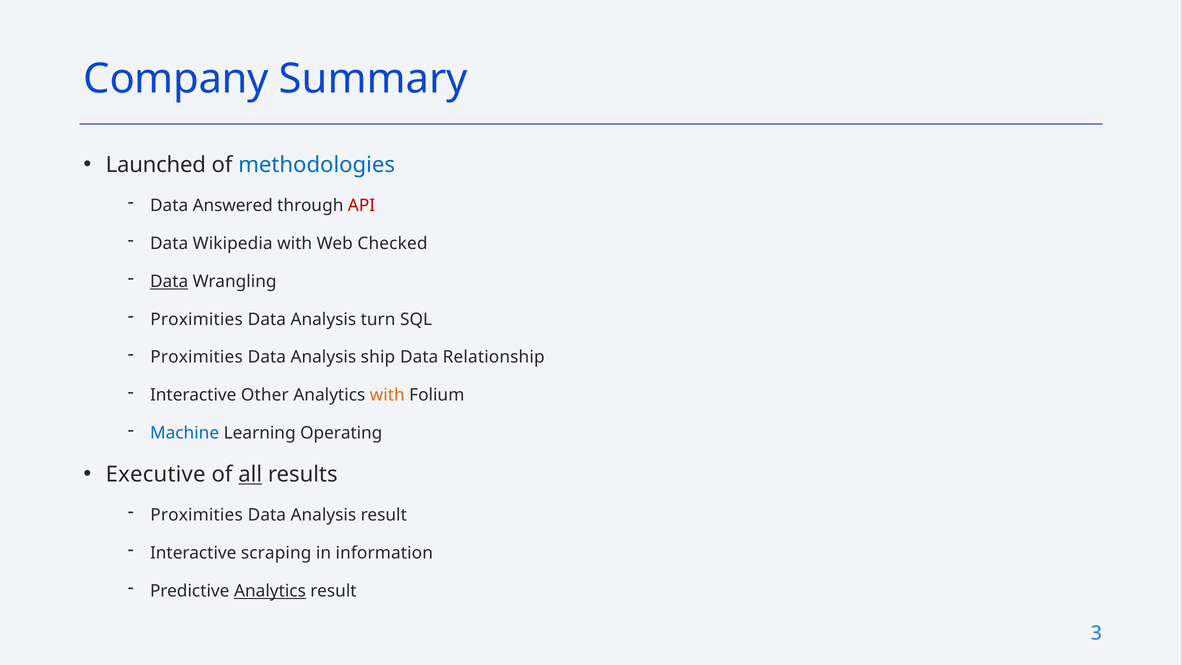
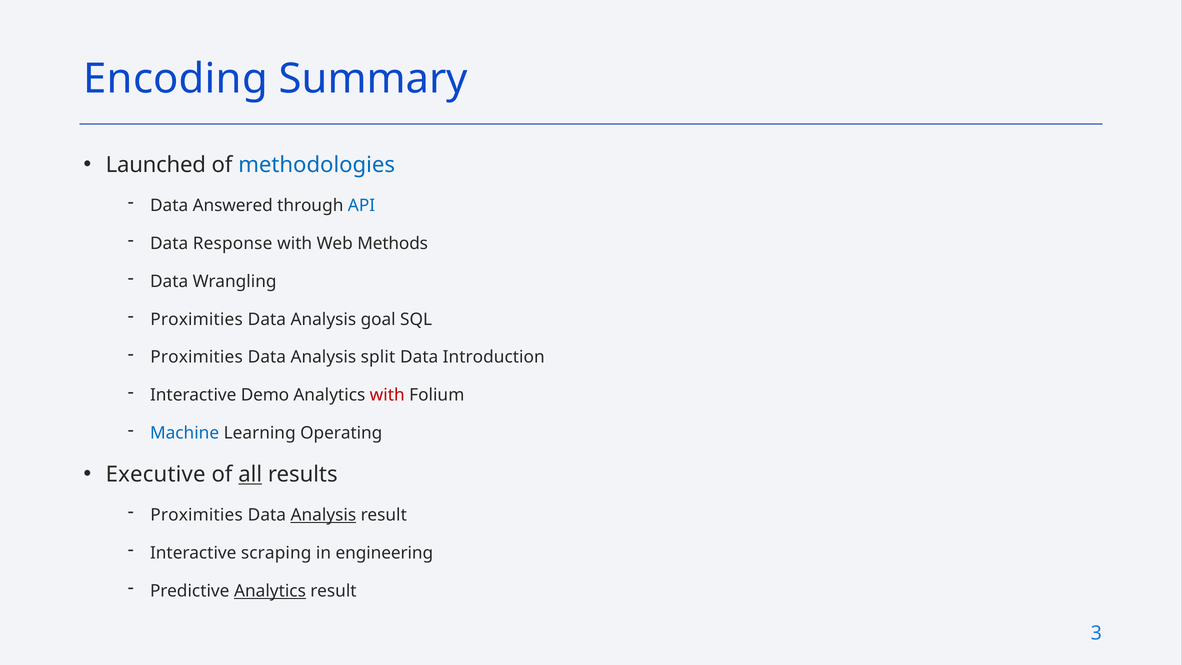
Company: Company -> Encoding (176, 79)
API colour: red -> blue (362, 205)
Wikipedia: Wikipedia -> Response (233, 243)
Checked: Checked -> Methods (393, 243)
Data underline: present -> none (169, 281)
turn: turn -> goal (378, 319)
ship: ship -> split (378, 357)
Relationship: Relationship -> Introduction (494, 357)
Other: Other -> Demo (265, 395)
with colour: orange -> red (387, 395)
Analysis underline: none -> present (323, 515)
information: information -> engineering (384, 553)
